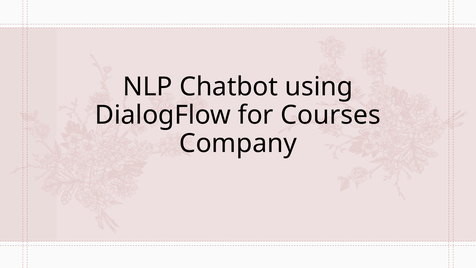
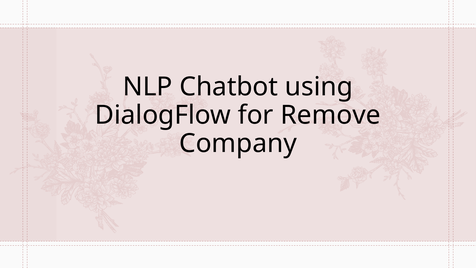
Courses: Courses -> Remove (331, 115)
